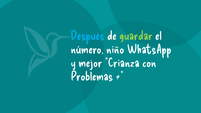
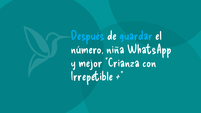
guardar colour: light green -> light blue (136, 36)
niño: niño -> niña (115, 49)
Problemas: Problemas -> Irrepetible (92, 77)
